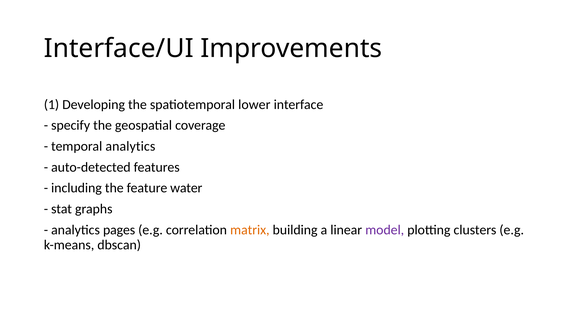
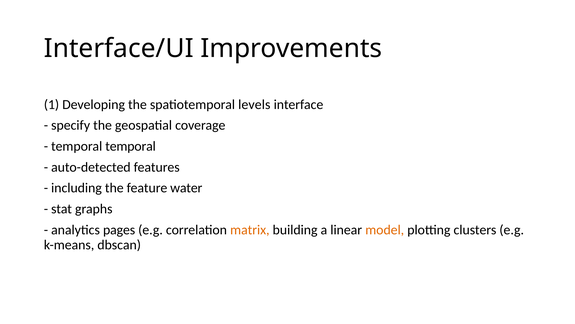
lower: lower -> levels (254, 104)
temporal analytics: analytics -> temporal (131, 146)
model colour: purple -> orange (385, 230)
